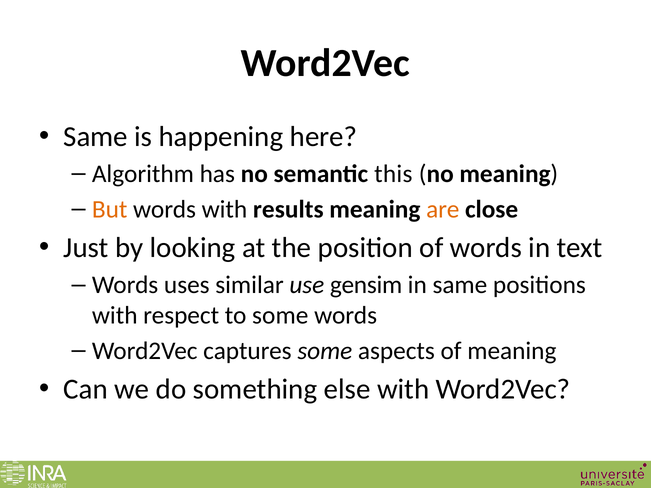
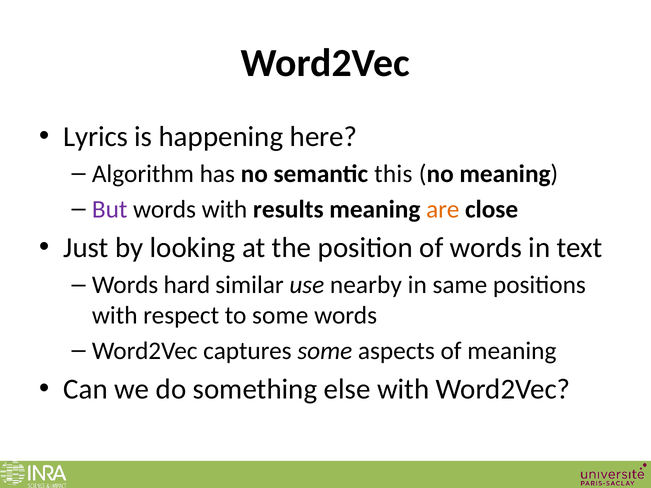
Same: Same -> Lyrics (96, 137)
But colour: orange -> purple (110, 209)
uses: uses -> hard (187, 285)
gensim: gensim -> nearby (366, 285)
